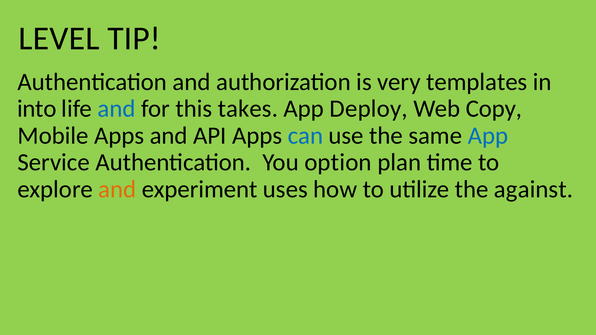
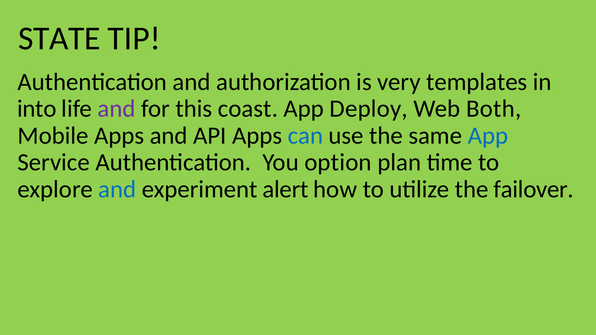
LEVEL: LEVEL -> STATE (59, 39)
and colour: blue -> purple (117, 109)
takes: takes -> coast (248, 109)
Copy: Copy -> Both (494, 109)
and colour: orange -> blue (117, 189)
uses: uses -> alert (285, 189)
against: against -> failover (534, 189)
